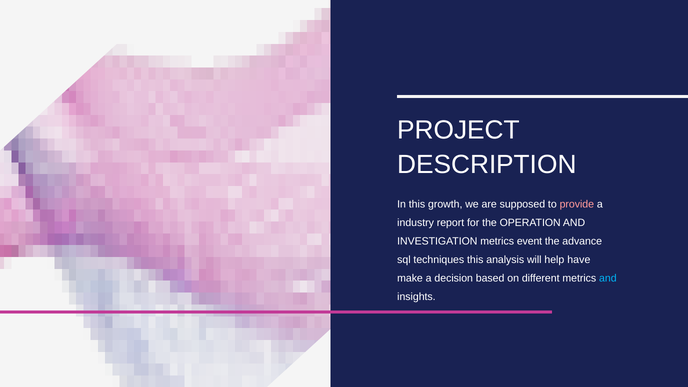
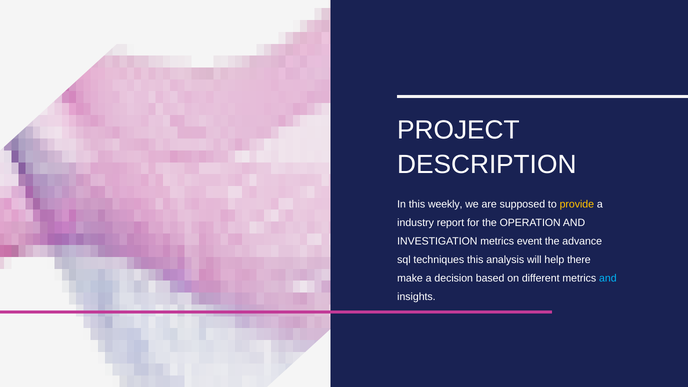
growth: growth -> weekly (445, 204)
provide colour: pink -> yellow (577, 204)
have: have -> there (579, 260)
